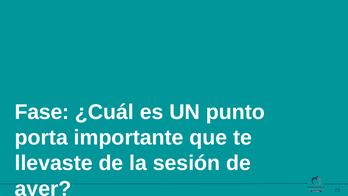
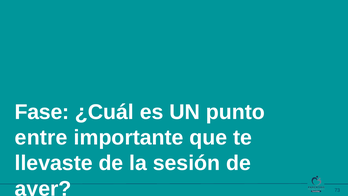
porta: porta -> entre (41, 137)
